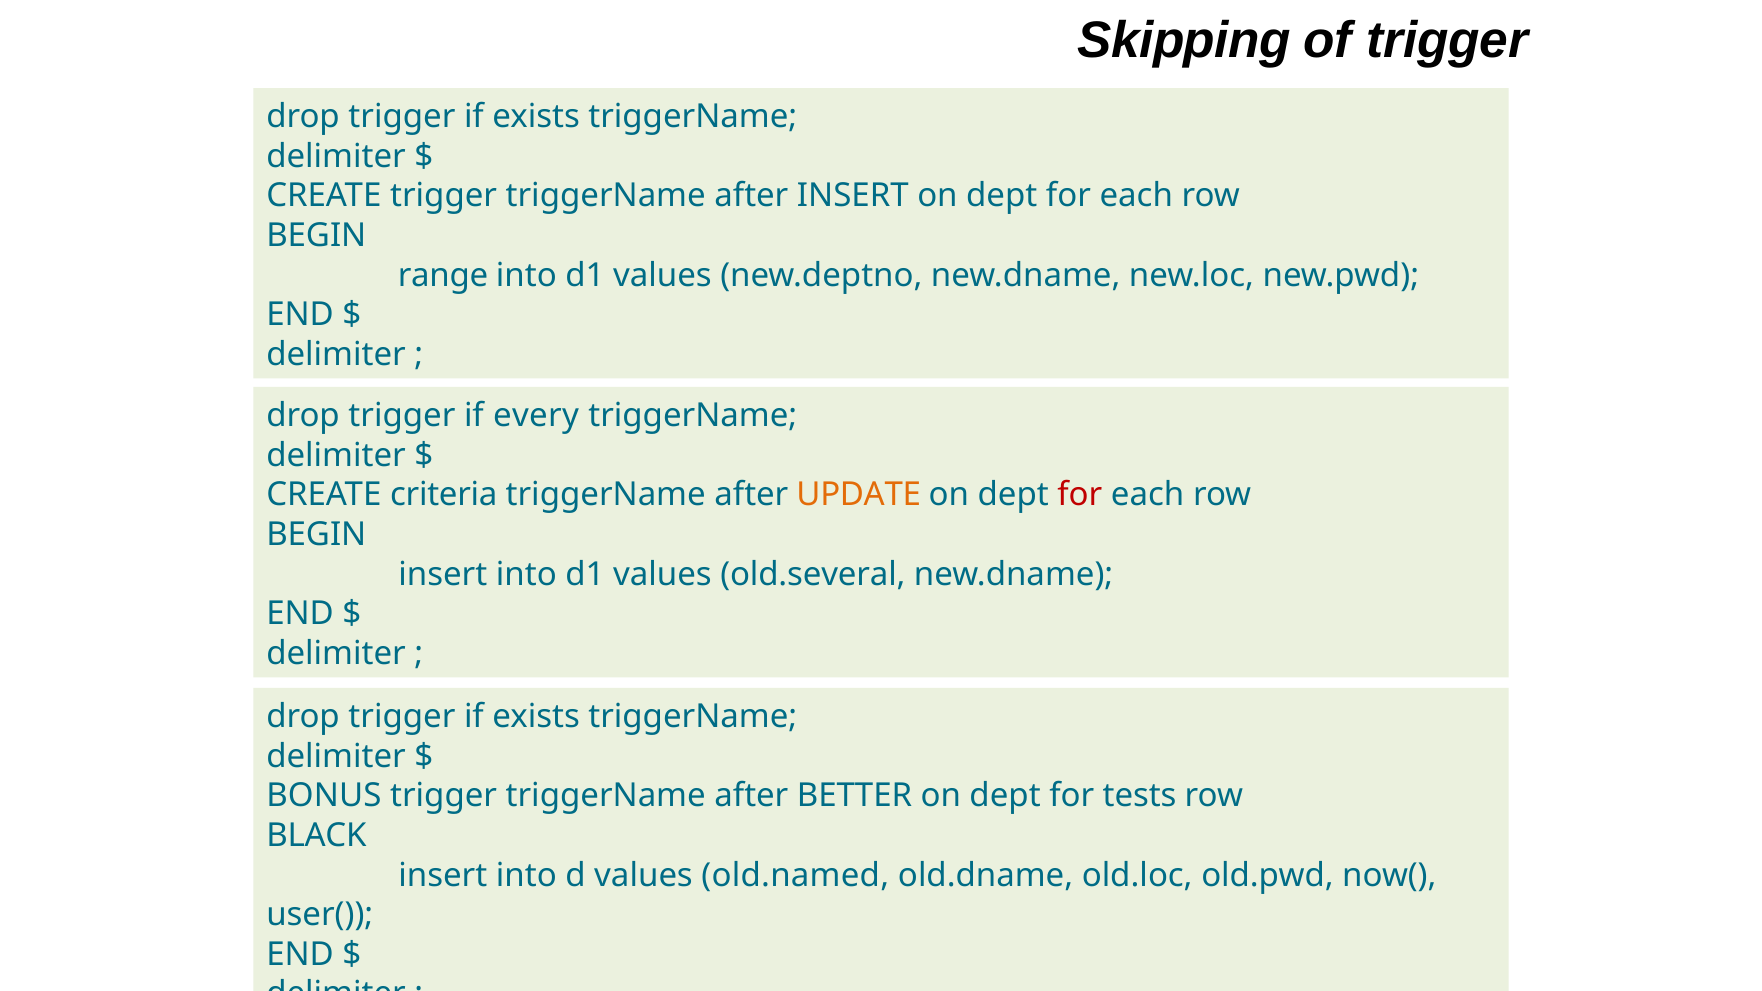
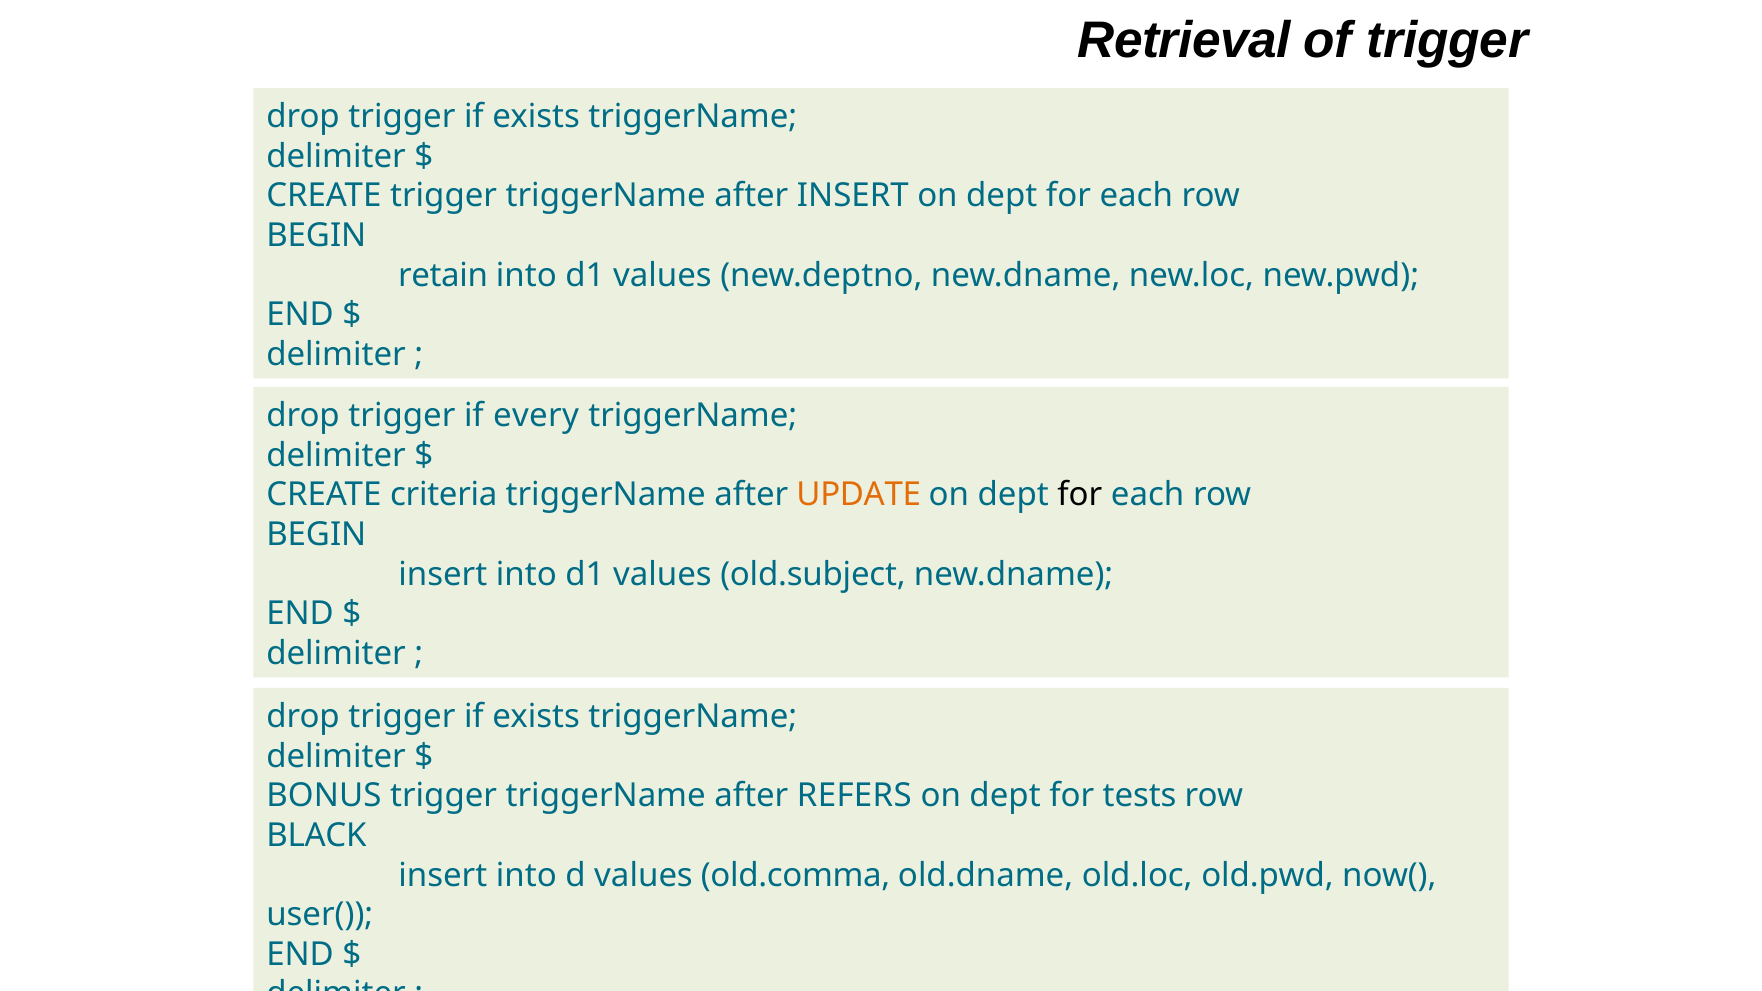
Skipping: Skipping -> Retrieval (1184, 41)
range: range -> retain (443, 275)
for colour: red -> black (1080, 495)
old.several: old.several -> old.subject (813, 574)
BETTER: BETTER -> REFERS (854, 796)
old.named: old.named -> old.comma (796, 875)
